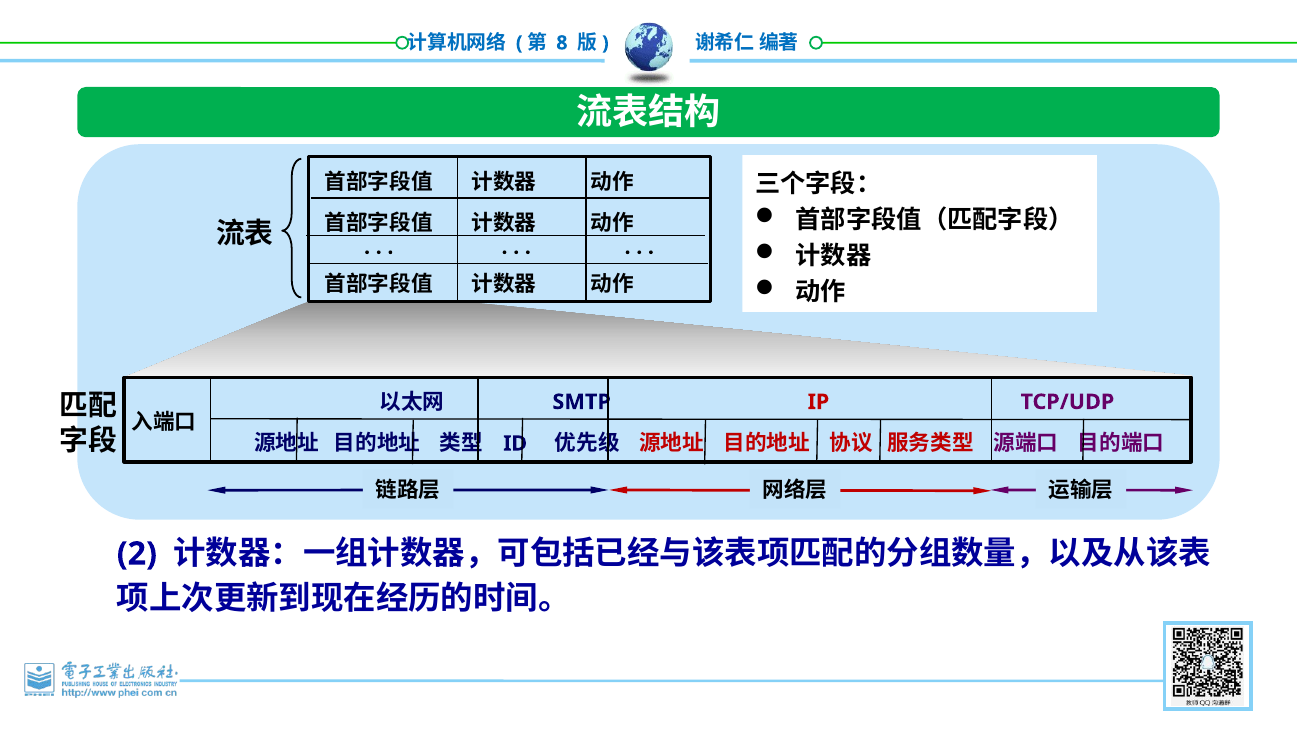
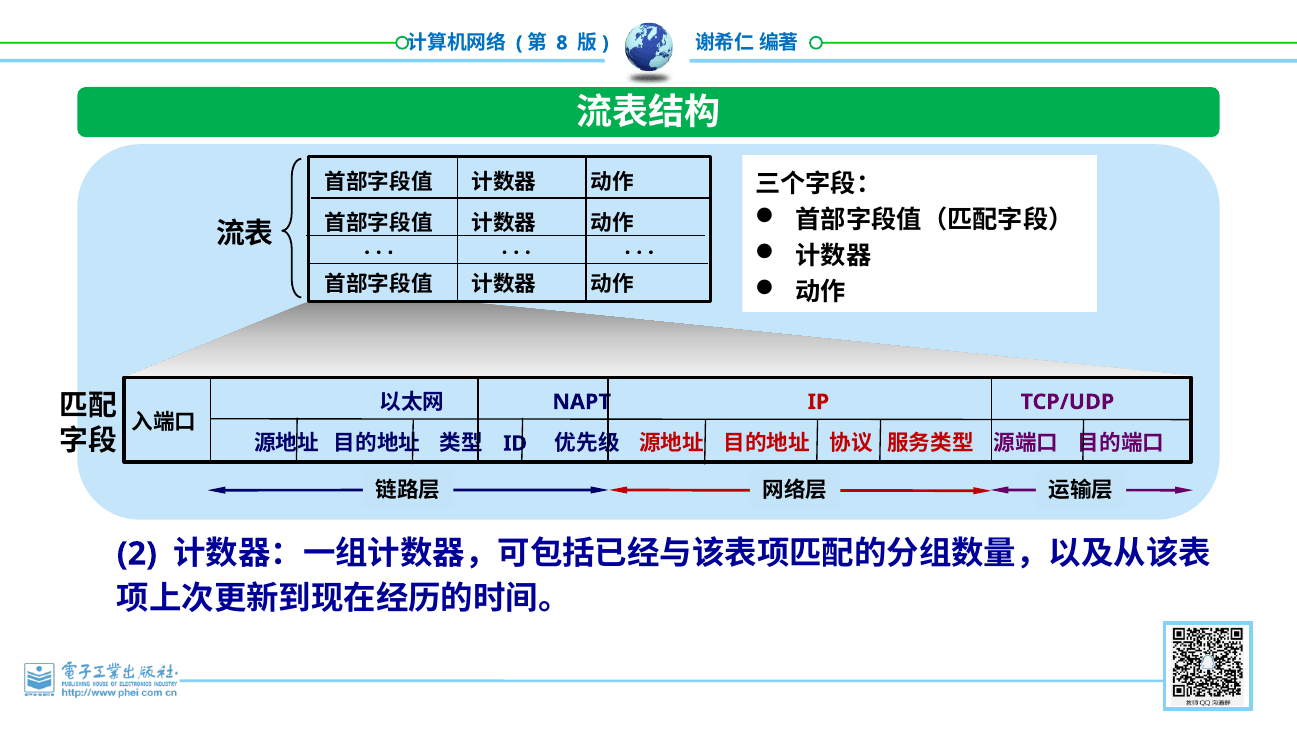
SMTP: SMTP -> NAPT (582, 402)
